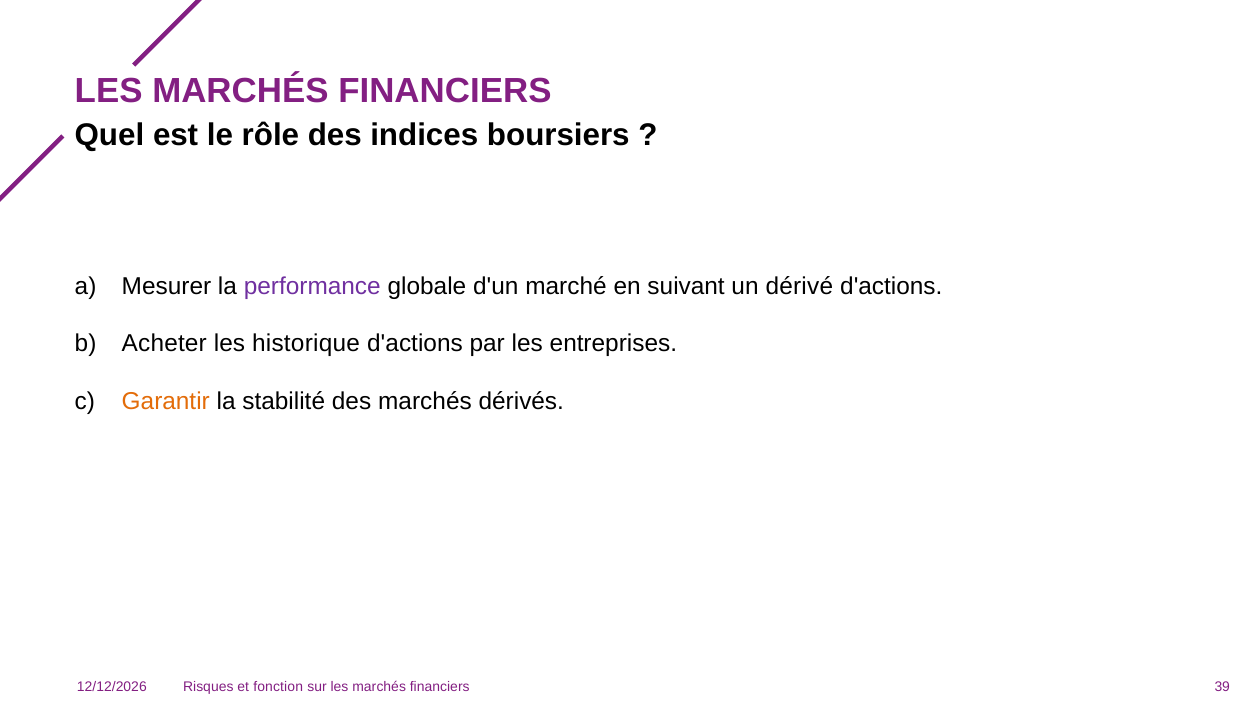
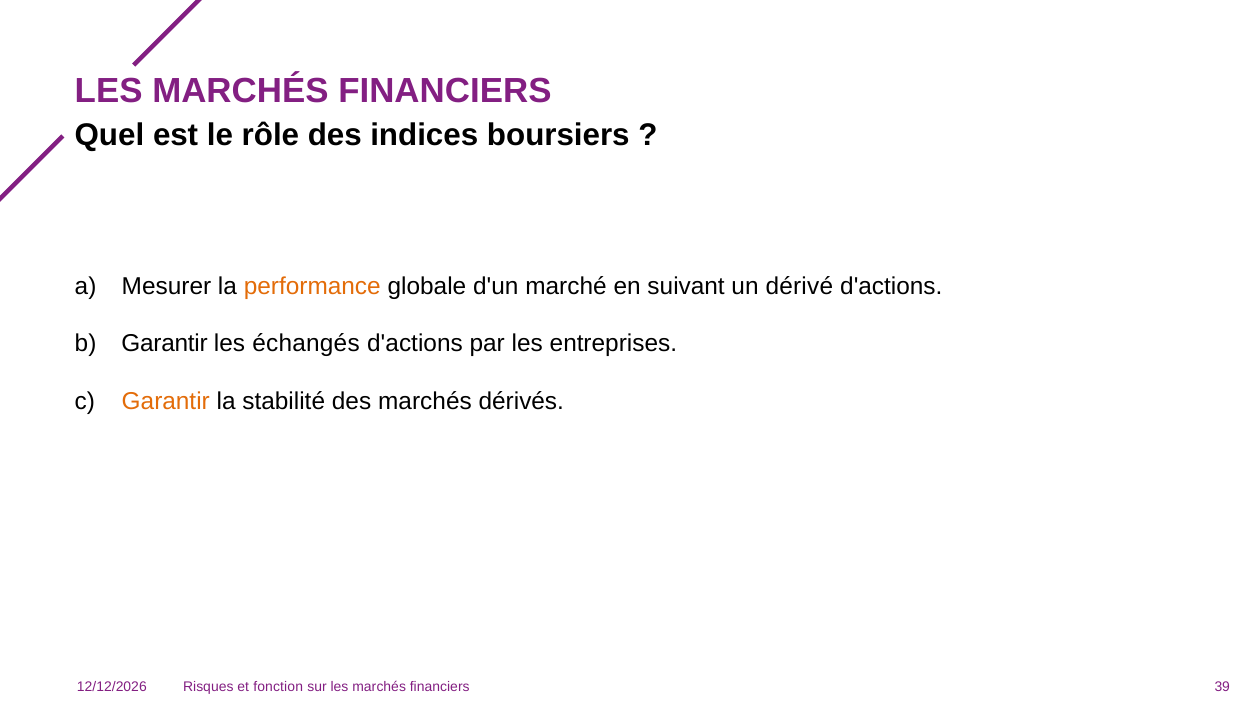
performance colour: purple -> orange (312, 286)
Acheter: Acheter -> Garantir (165, 344)
historique: historique -> échangés (306, 344)
